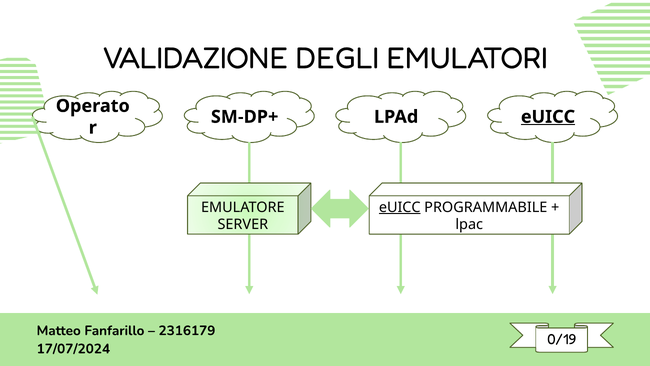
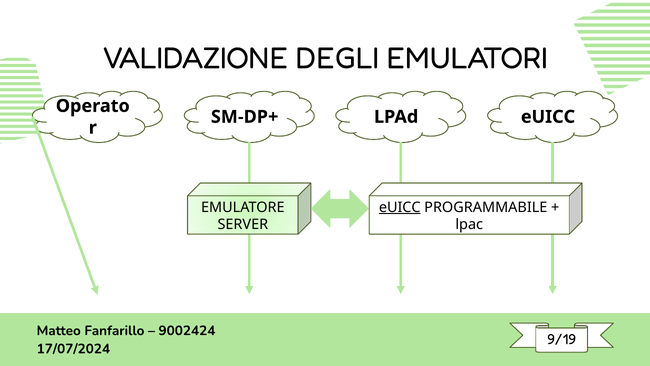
eUICC underline: present -> none (548, 117)
2316179: 2316179 -> 9002424 (187, 330)
0/19: 0/19 -> 9/19 (562, 339)
